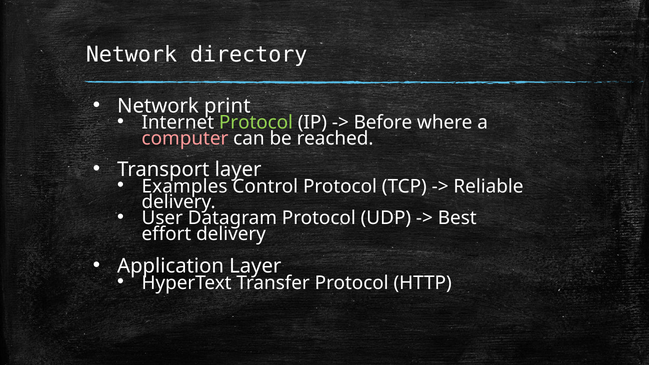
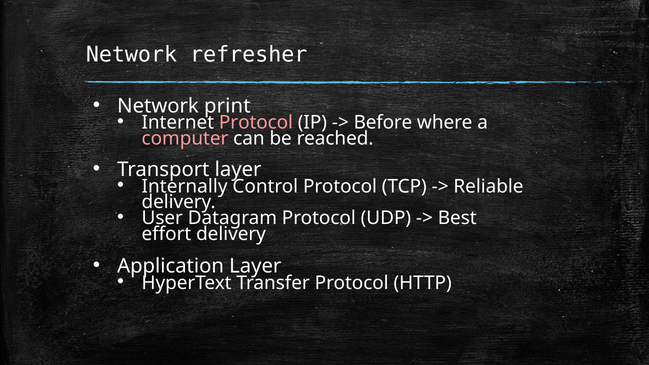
directory: directory -> refresher (249, 55)
Protocol colour: light green -> pink (256, 123)
Examples: Examples -> Internally (185, 186)
